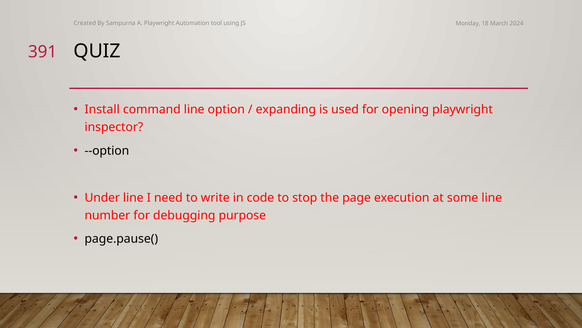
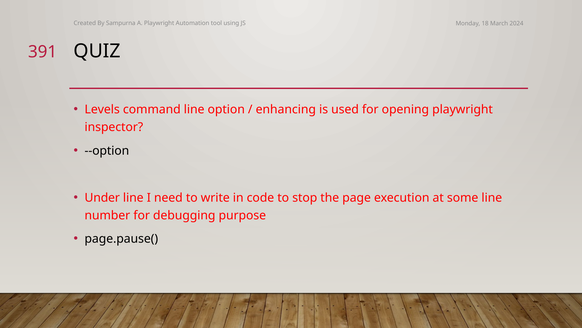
Install: Install -> Levels (102, 109)
expanding: expanding -> enhancing (286, 109)
